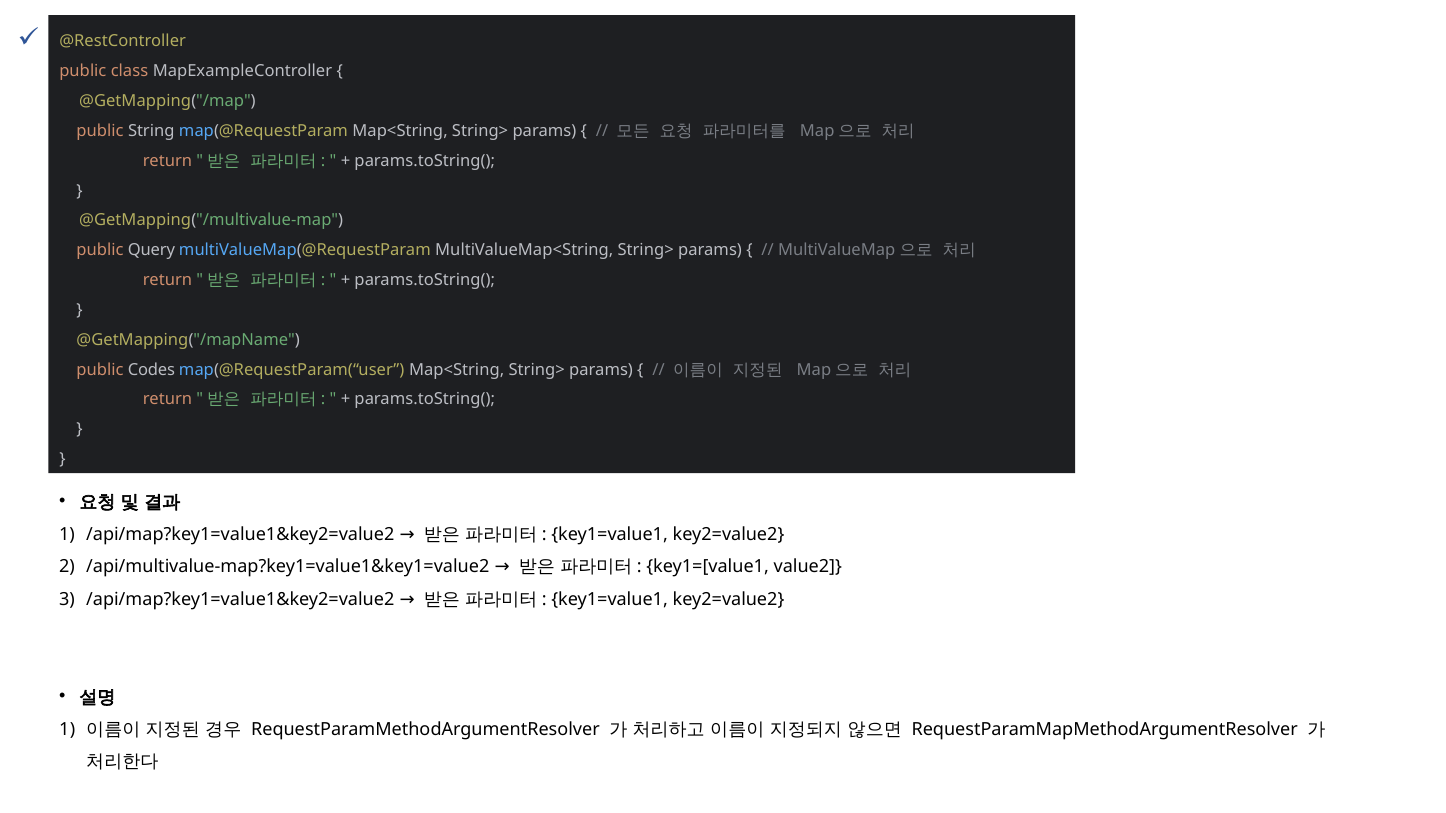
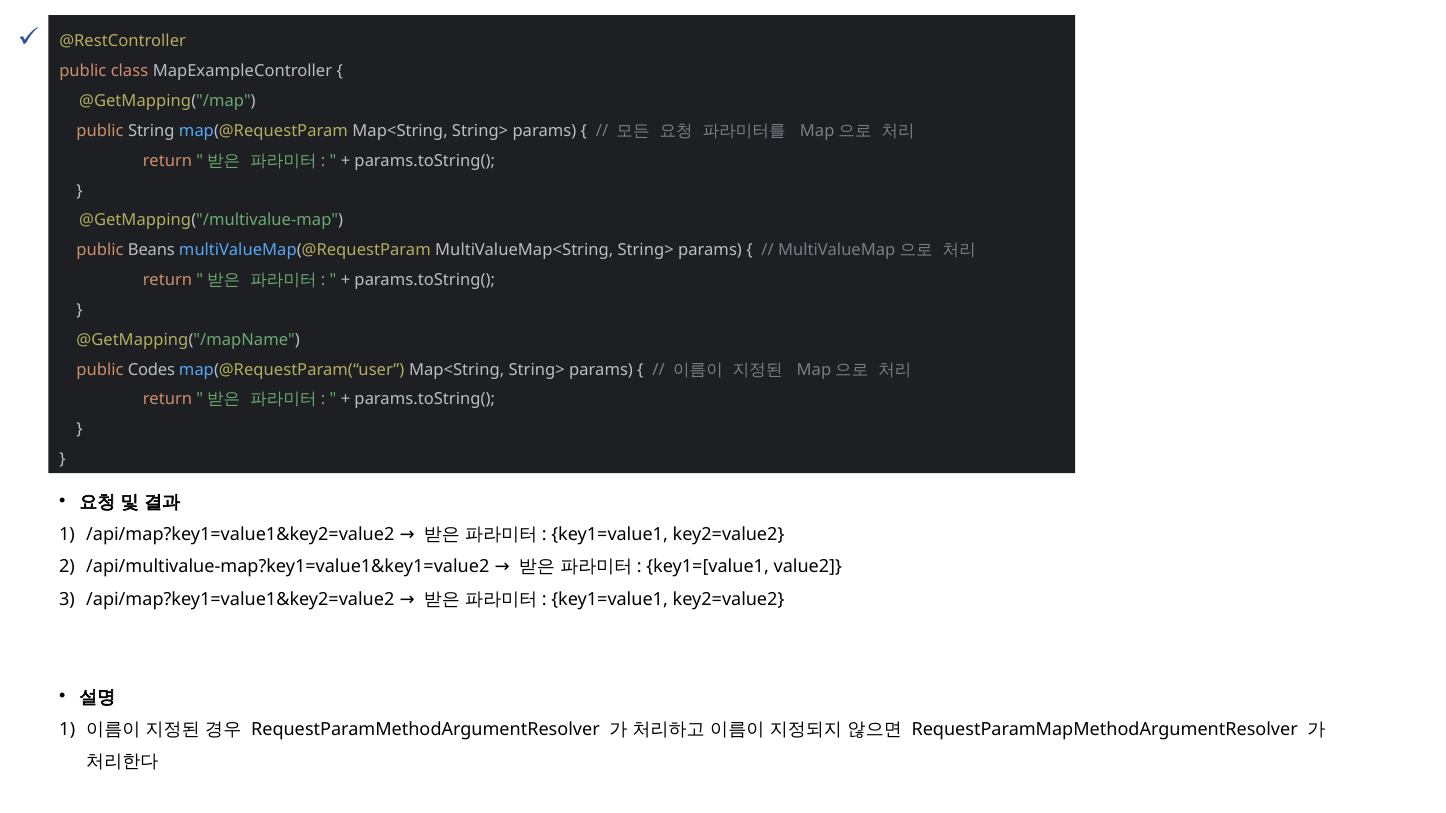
Query: Query -> Beans (151, 250)
